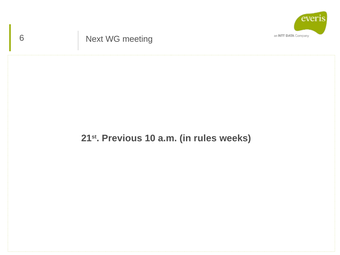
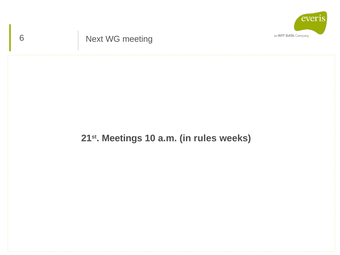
Previous: Previous -> Meetings (122, 138)
